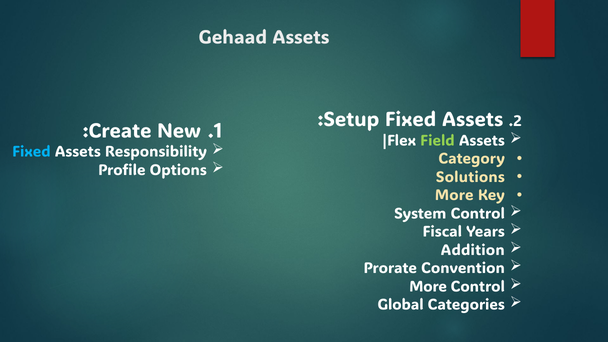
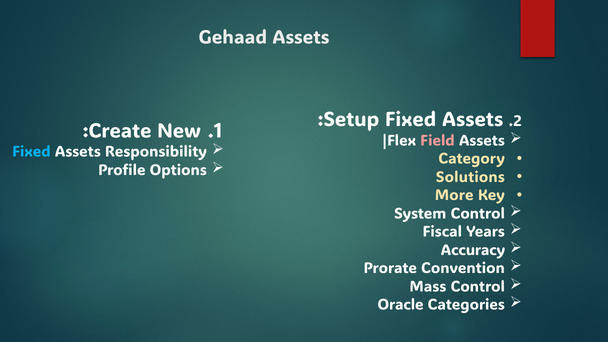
Field colour: light green -> pink (437, 141)
Addition: Addition -> Accuracy (473, 250)
More: More -> Mass (428, 287)
Global: Global -> Oracle (401, 305)
